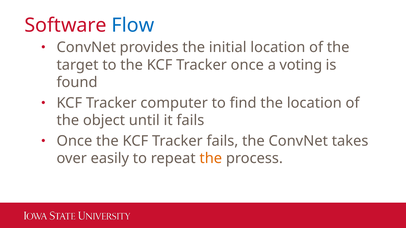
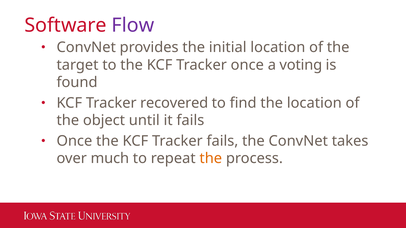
Flow colour: blue -> purple (133, 25)
computer: computer -> recovered (174, 103)
easily: easily -> much (110, 159)
